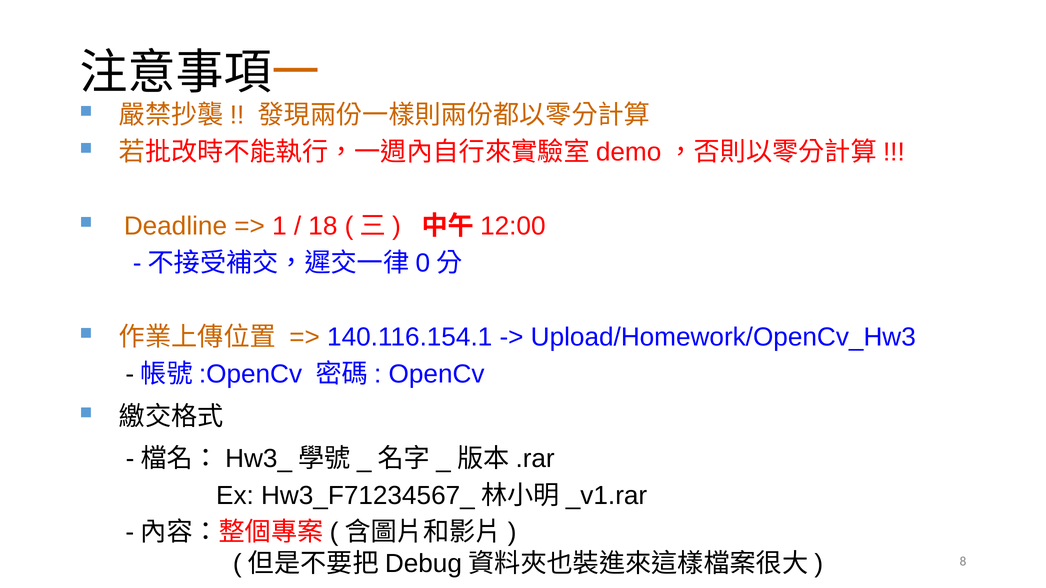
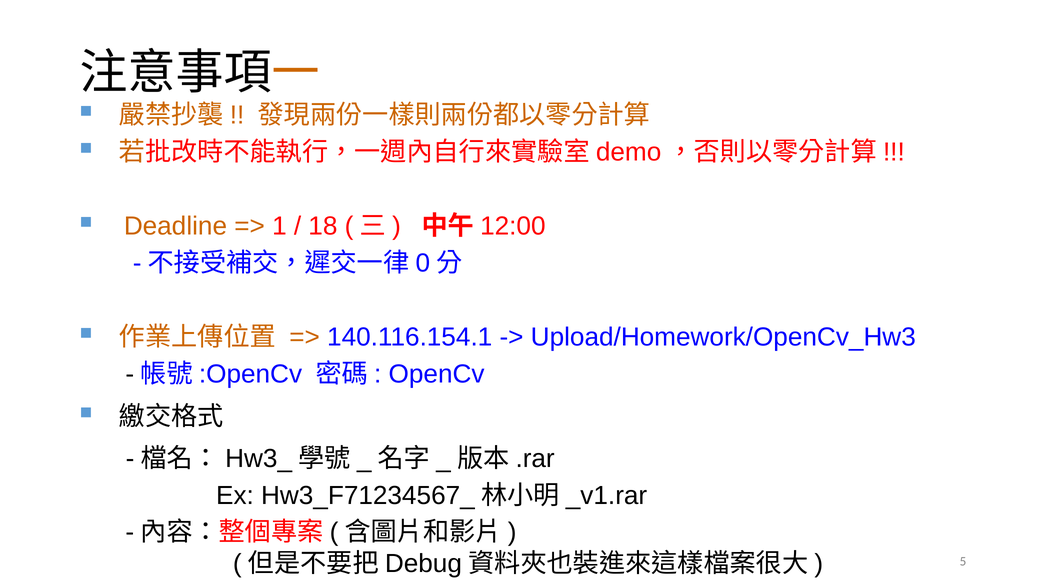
8: 8 -> 5 (963, 562)
